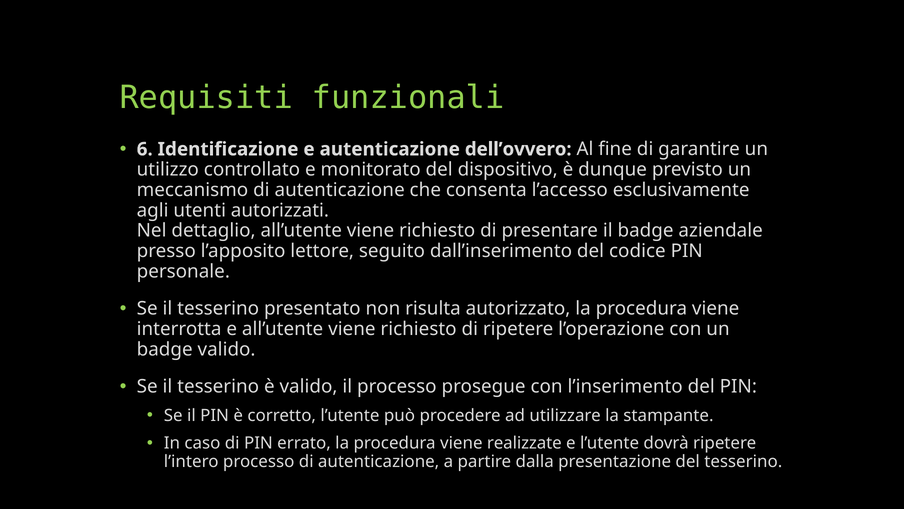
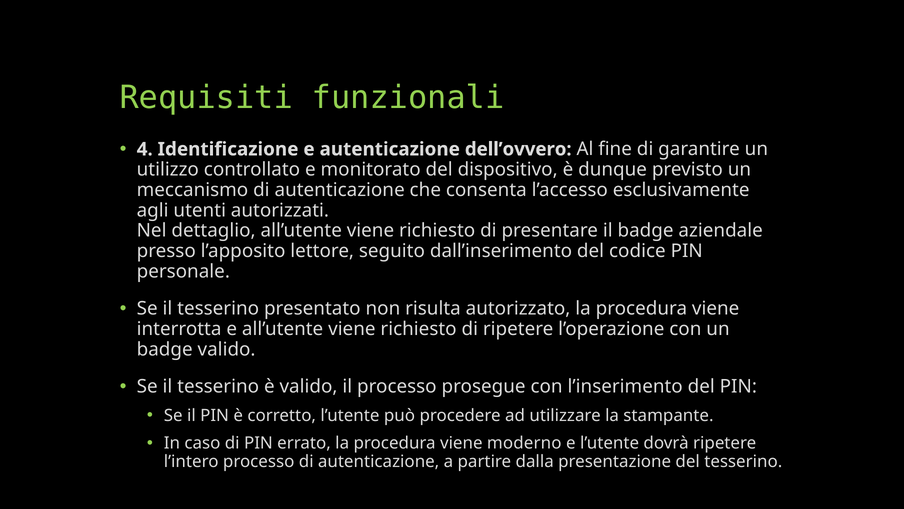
6: 6 -> 4 (145, 149)
realizzate: realizzate -> moderno (524, 443)
